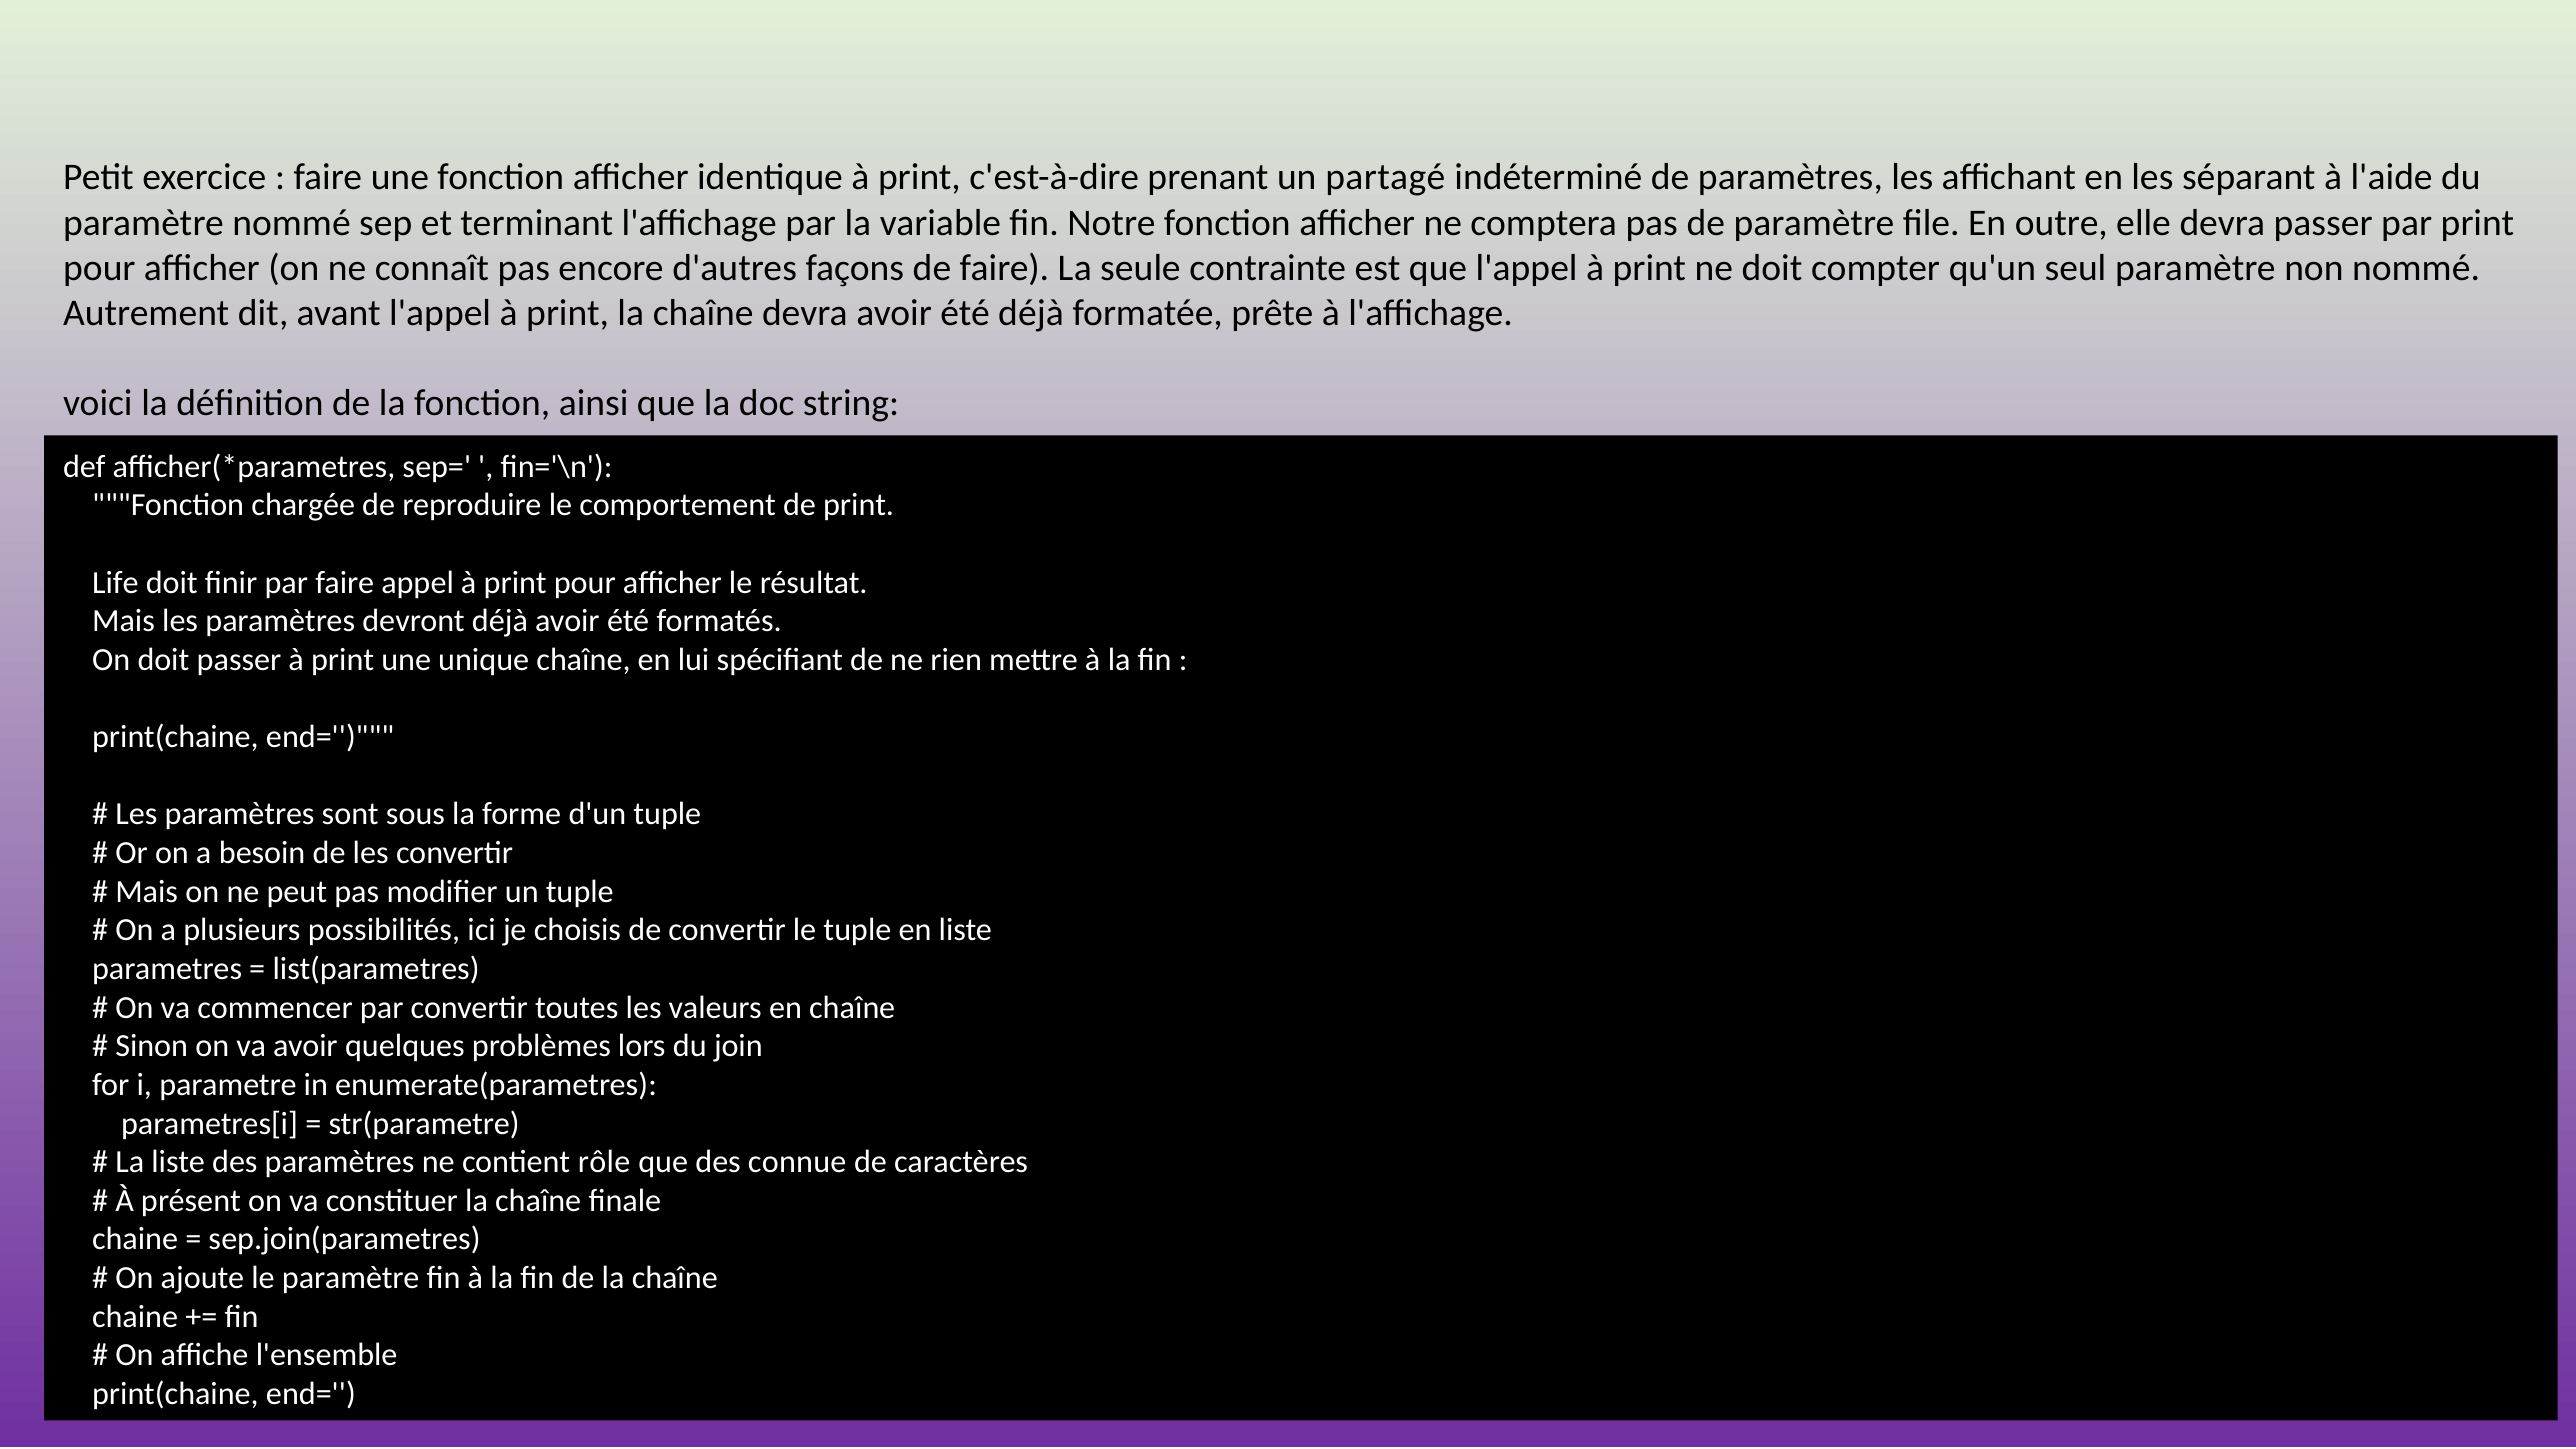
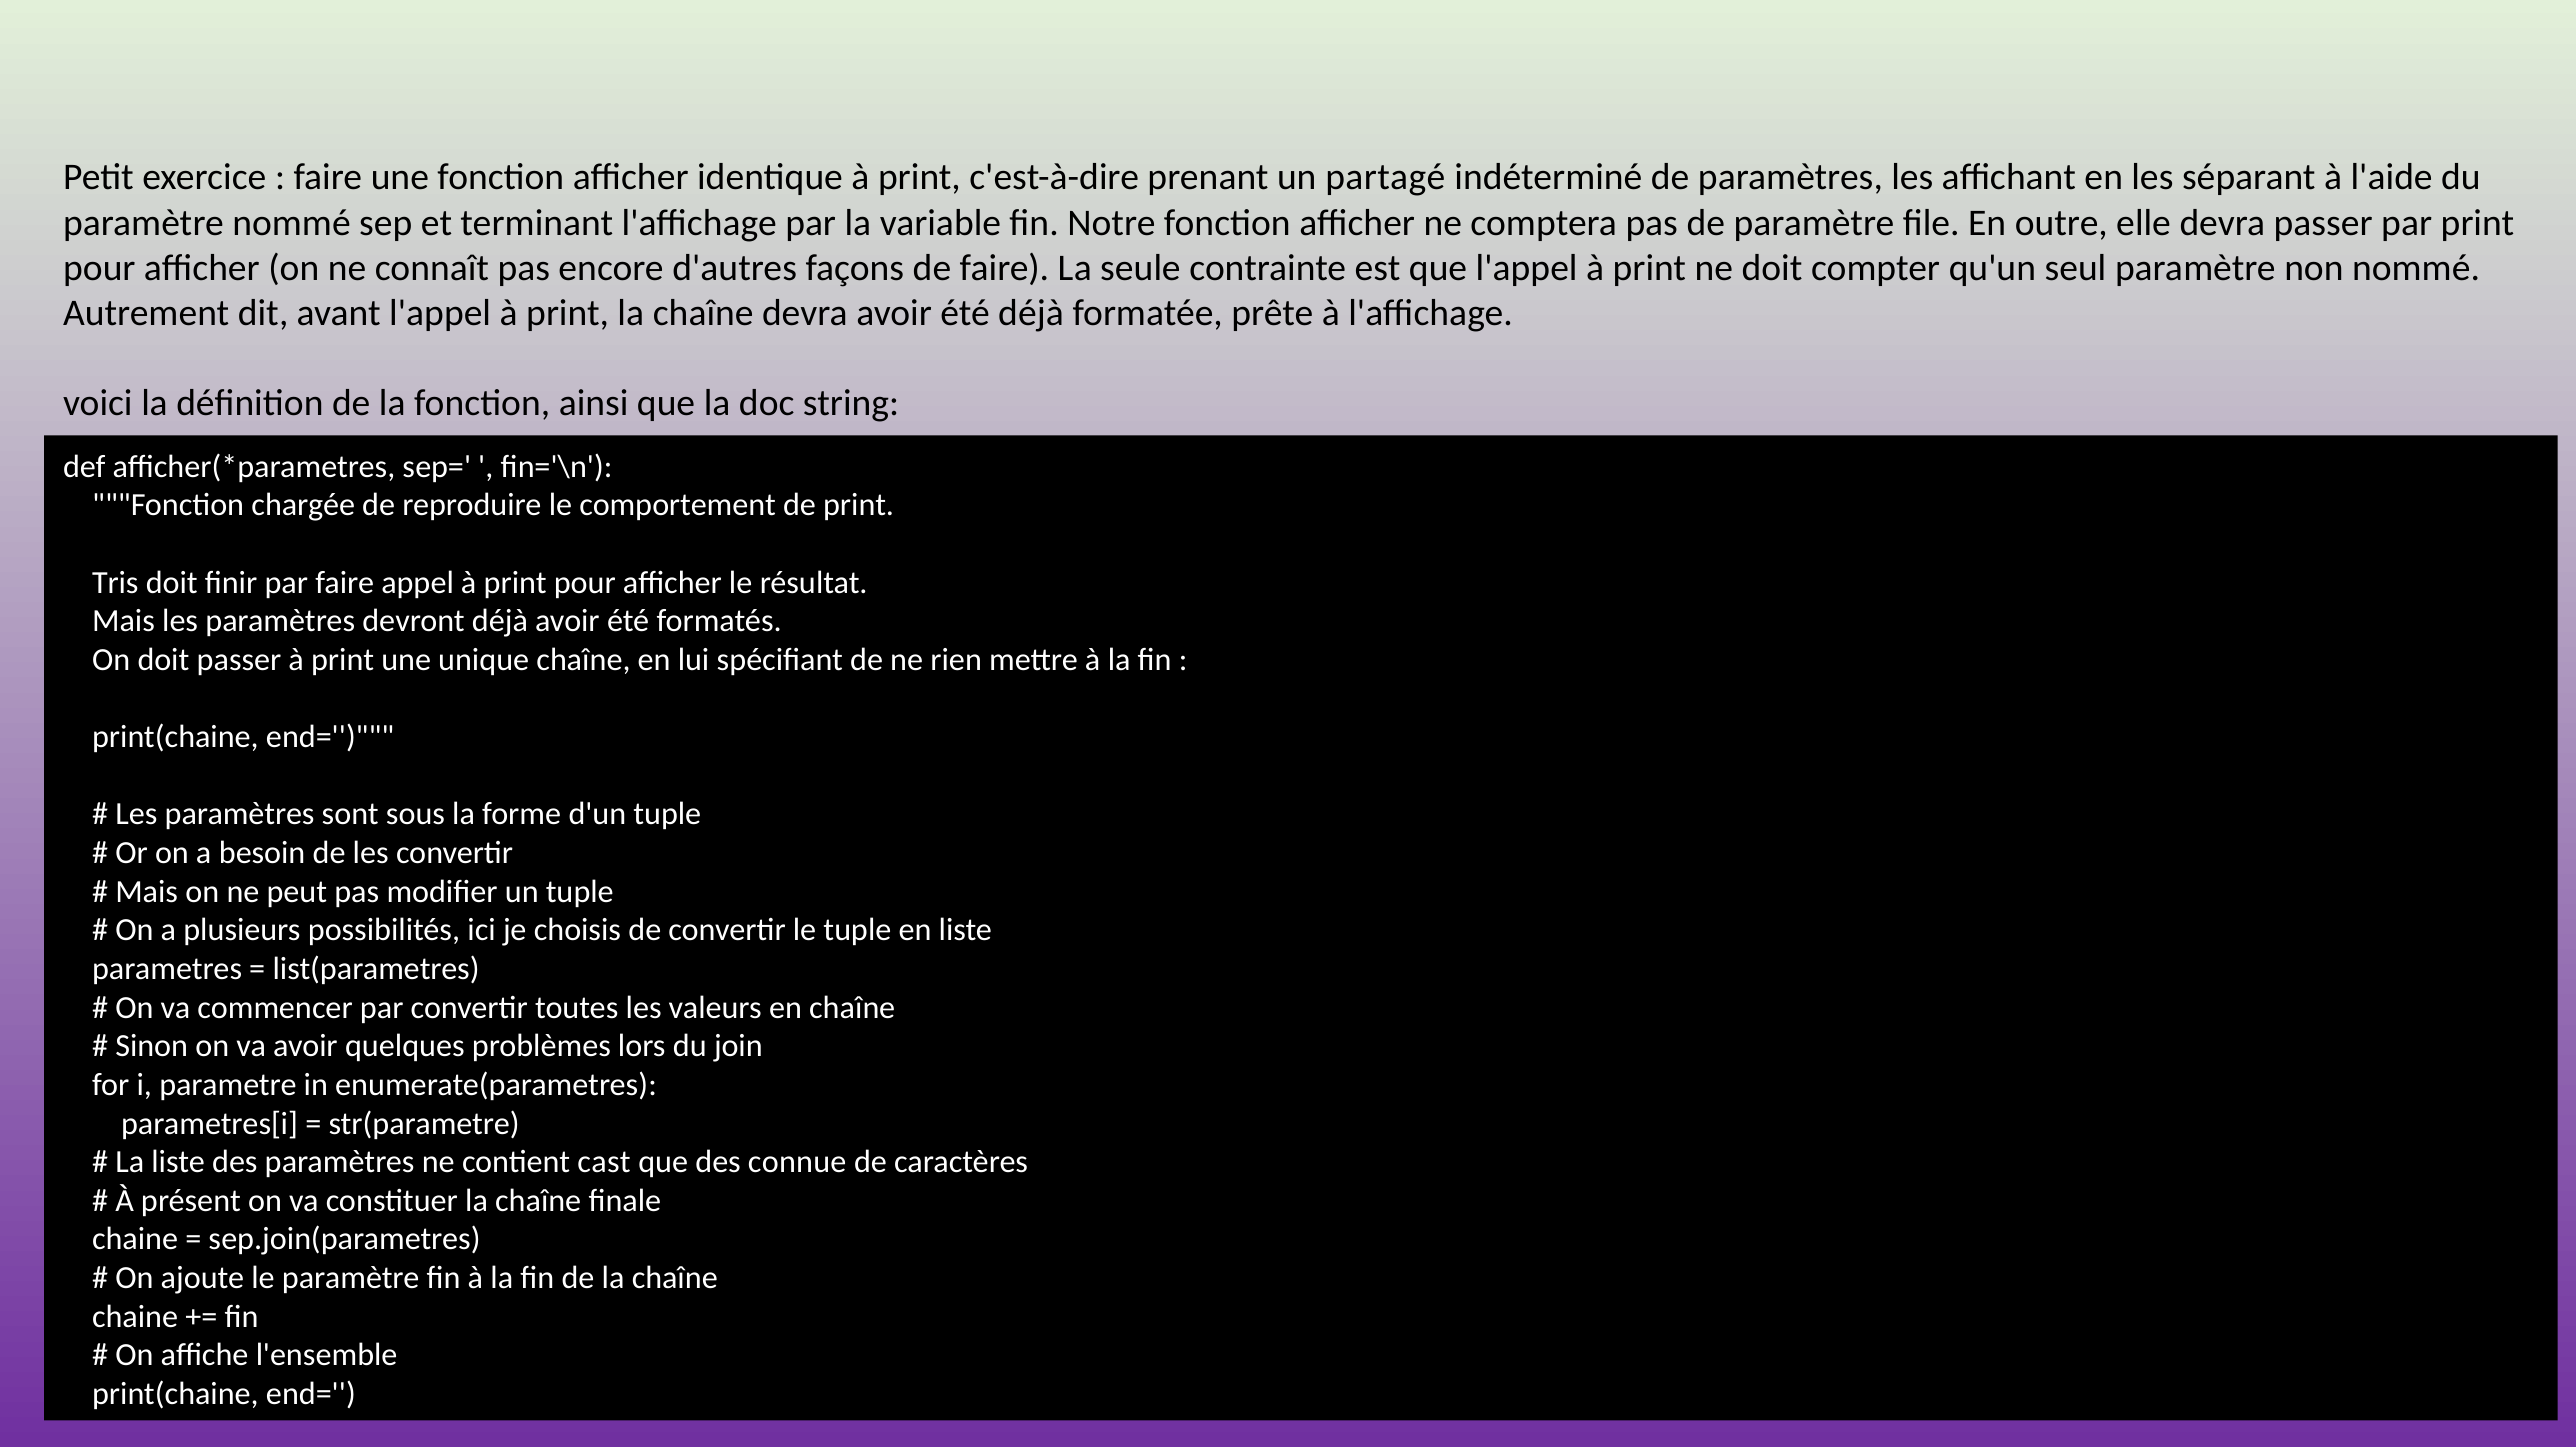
Life: Life -> Tris (115, 582)
rôle: rôle -> cast (604, 1162)
